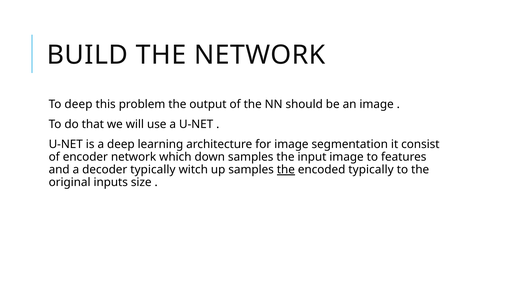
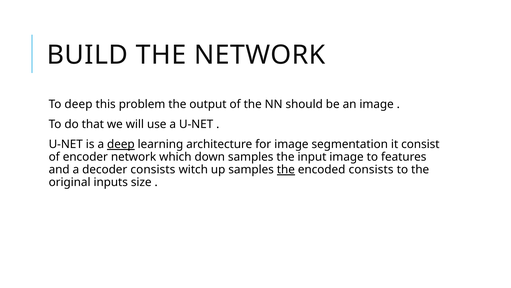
deep underline: none -> present (121, 144)
decoder typically: typically -> consists (153, 169)
encoded typically: typically -> consists (371, 169)
